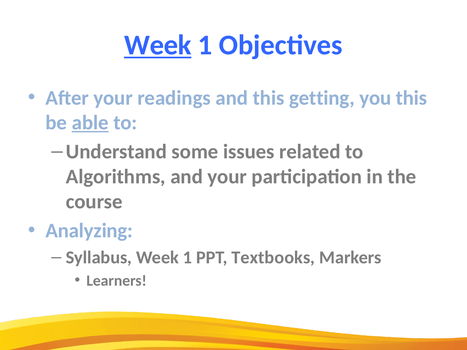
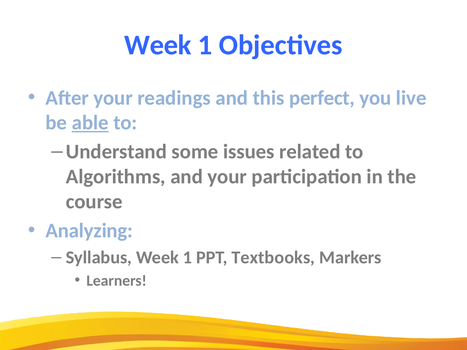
Week underline: present -> none (158, 45)
getting: getting -> perfect (322, 98)
you this: this -> live (411, 98)
